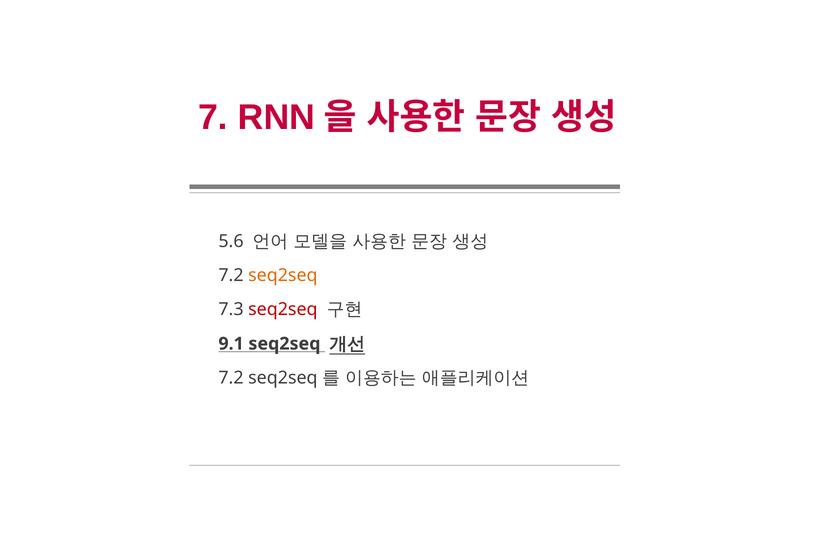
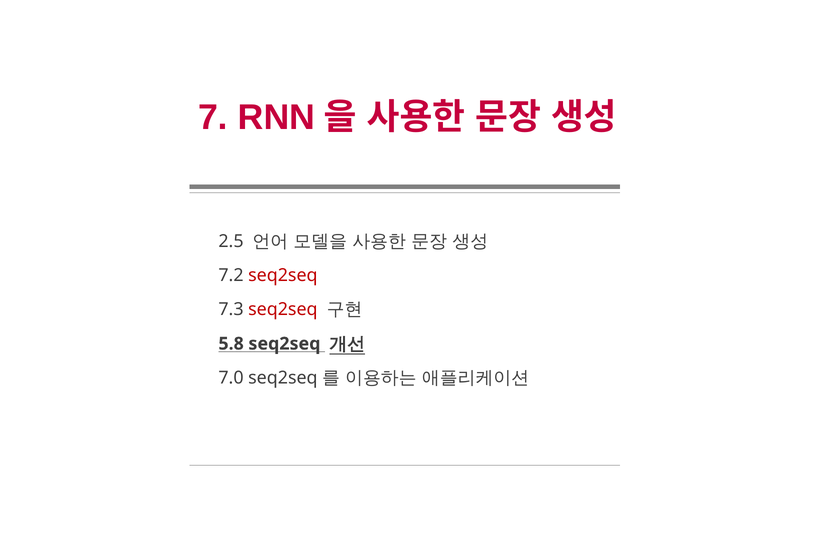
5.6: 5.6 -> 2.5 (231, 241)
seq2seq colour: orange -> red (283, 275)
9.1: 9.1 -> 5.8 (231, 344)
7.2: 7.2 -> 7.0 (231, 378)
